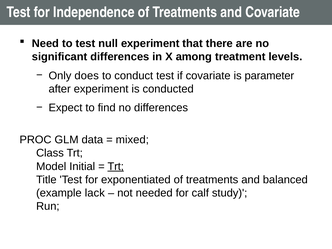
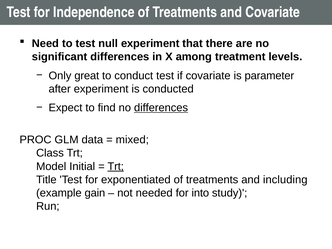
does: does -> great (87, 76)
differences underline: none -> present (161, 108)
balanced: balanced -> including (285, 180)
lack: lack -> gain (95, 193)
calf: calf -> into (200, 193)
